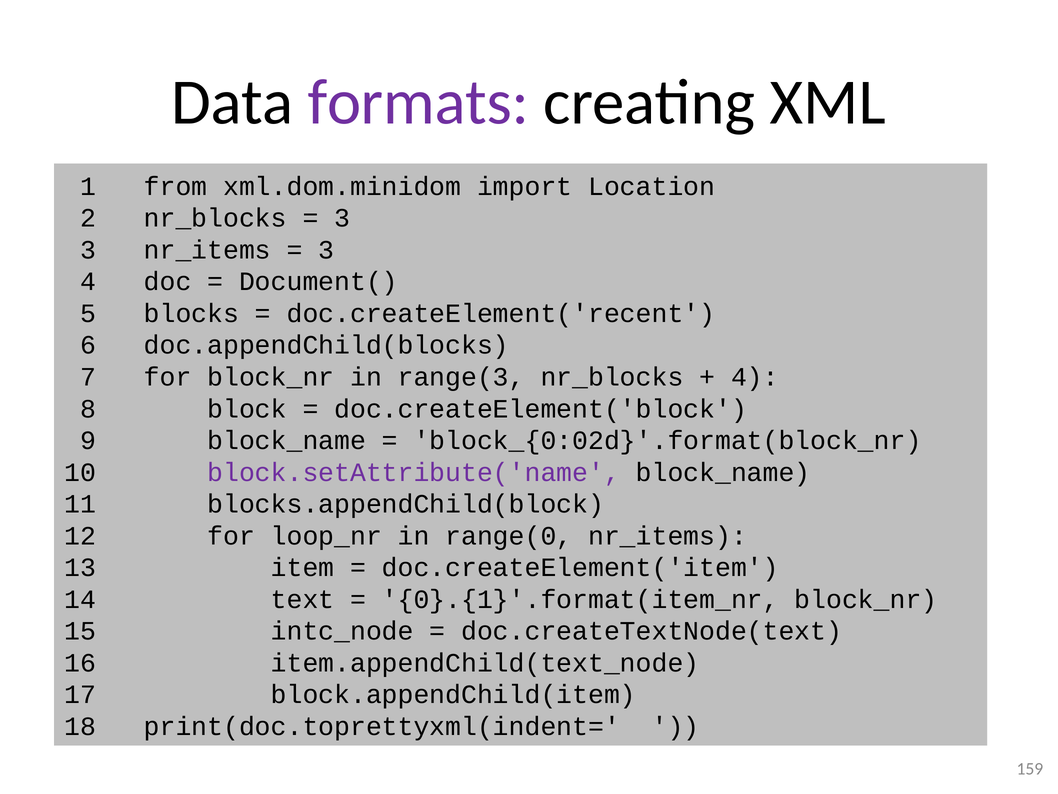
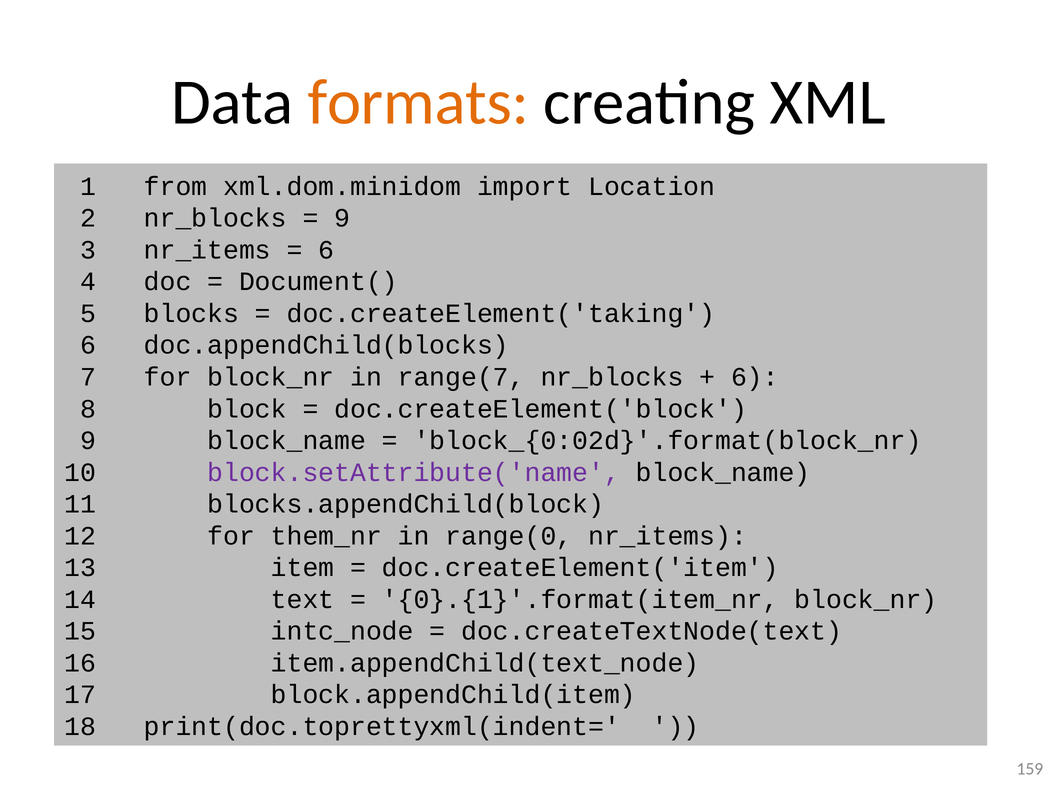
formats colour: purple -> orange (418, 102)
3: 3 -> 9 (342, 218)
3: 3 -> 6 (326, 250)
doc.createElement('recent: doc.createElement('recent -> doc.createElement('taking (501, 313)
range(3: range(3 -> range(7 (461, 377)
4: 4 -> 6 (755, 377)
loop_nr: loop_nr -> them_nr (326, 535)
